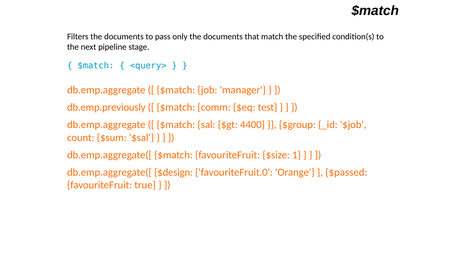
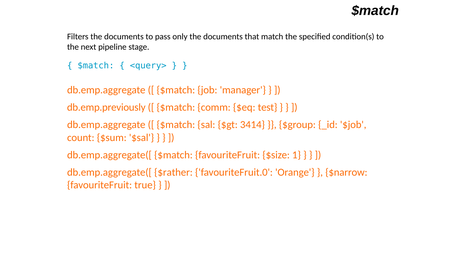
4400: 4400 -> 3414 (252, 125)
$design: $design -> $rather (173, 172)
$passed: $passed -> $narrow (346, 172)
